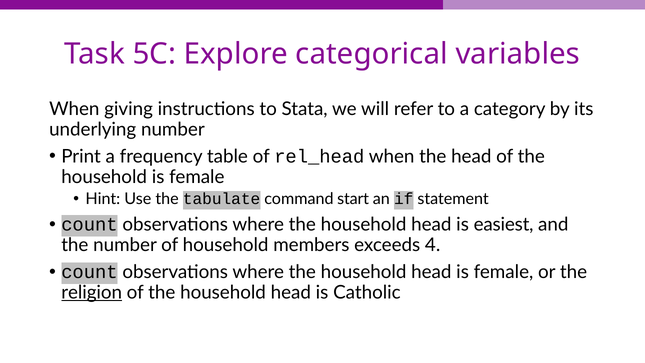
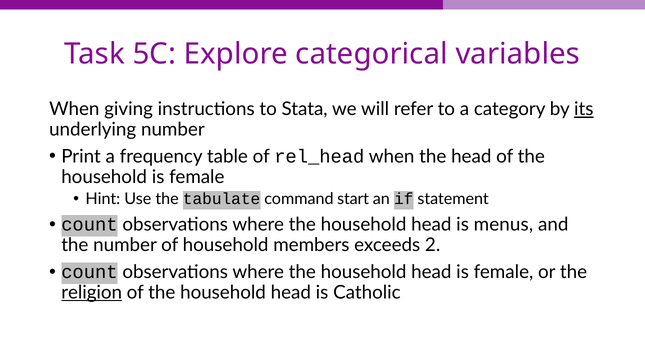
its underline: none -> present (584, 109)
easiest: easiest -> menus (503, 225)
4: 4 -> 2 (433, 245)
